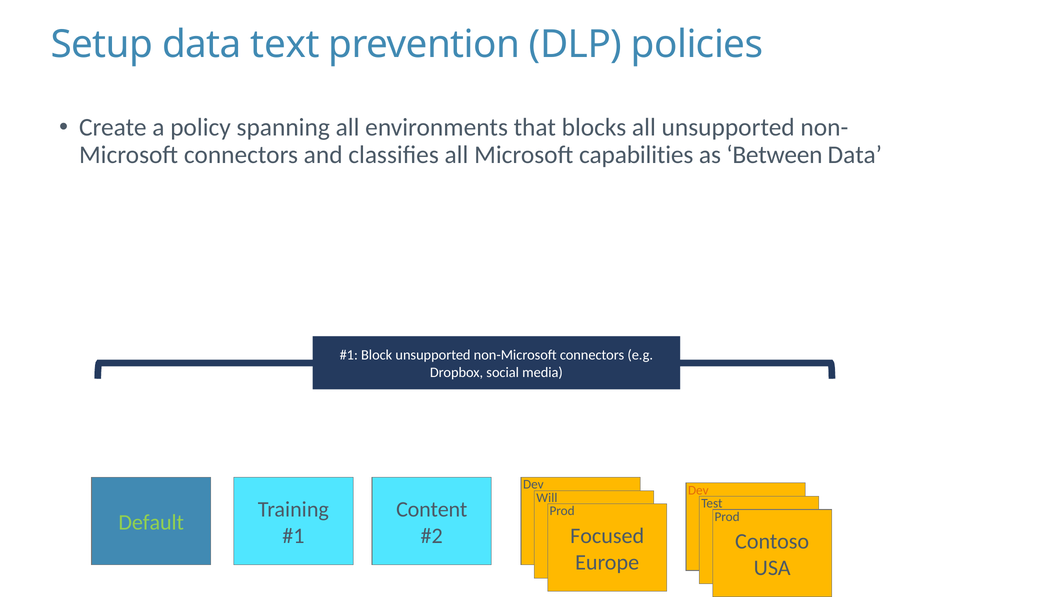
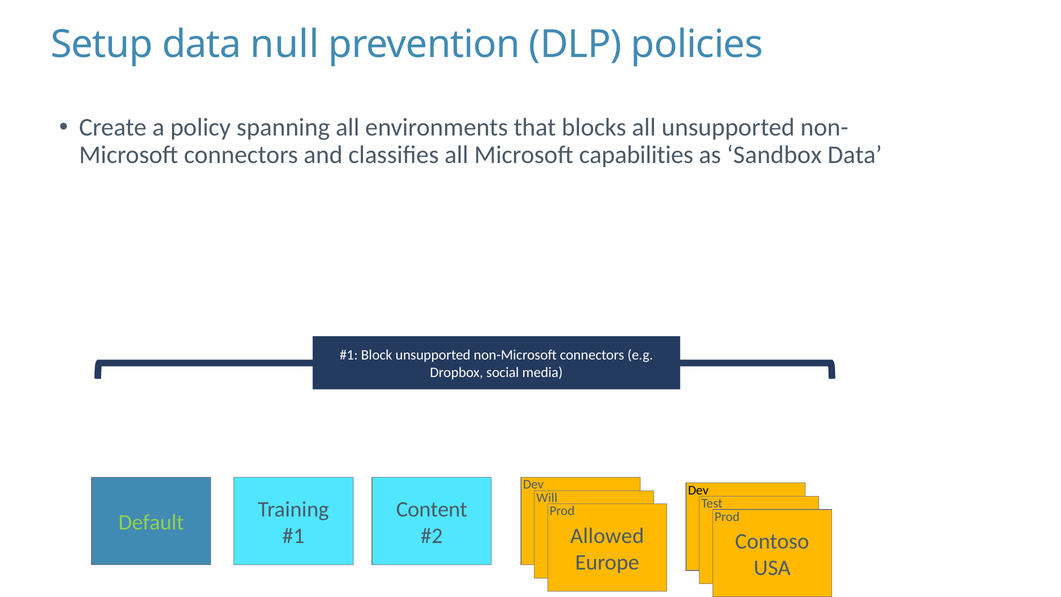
text: text -> null (285, 45)
Between: Between -> Sandbox (774, 155)
Dev colour: orange -> black (698, 490)
Focused: Focused -> Allowed (607, 536)
